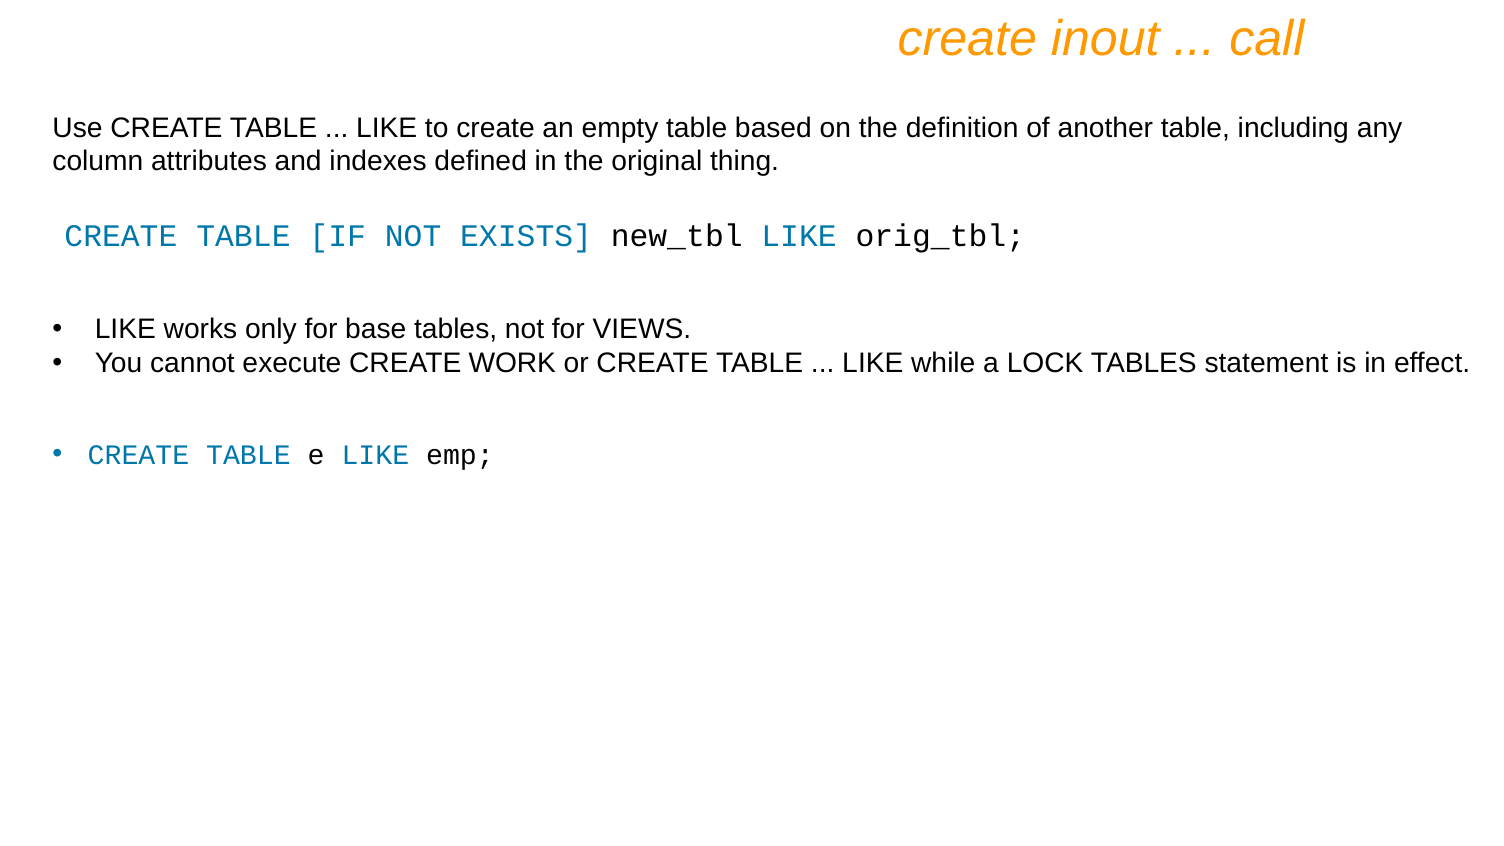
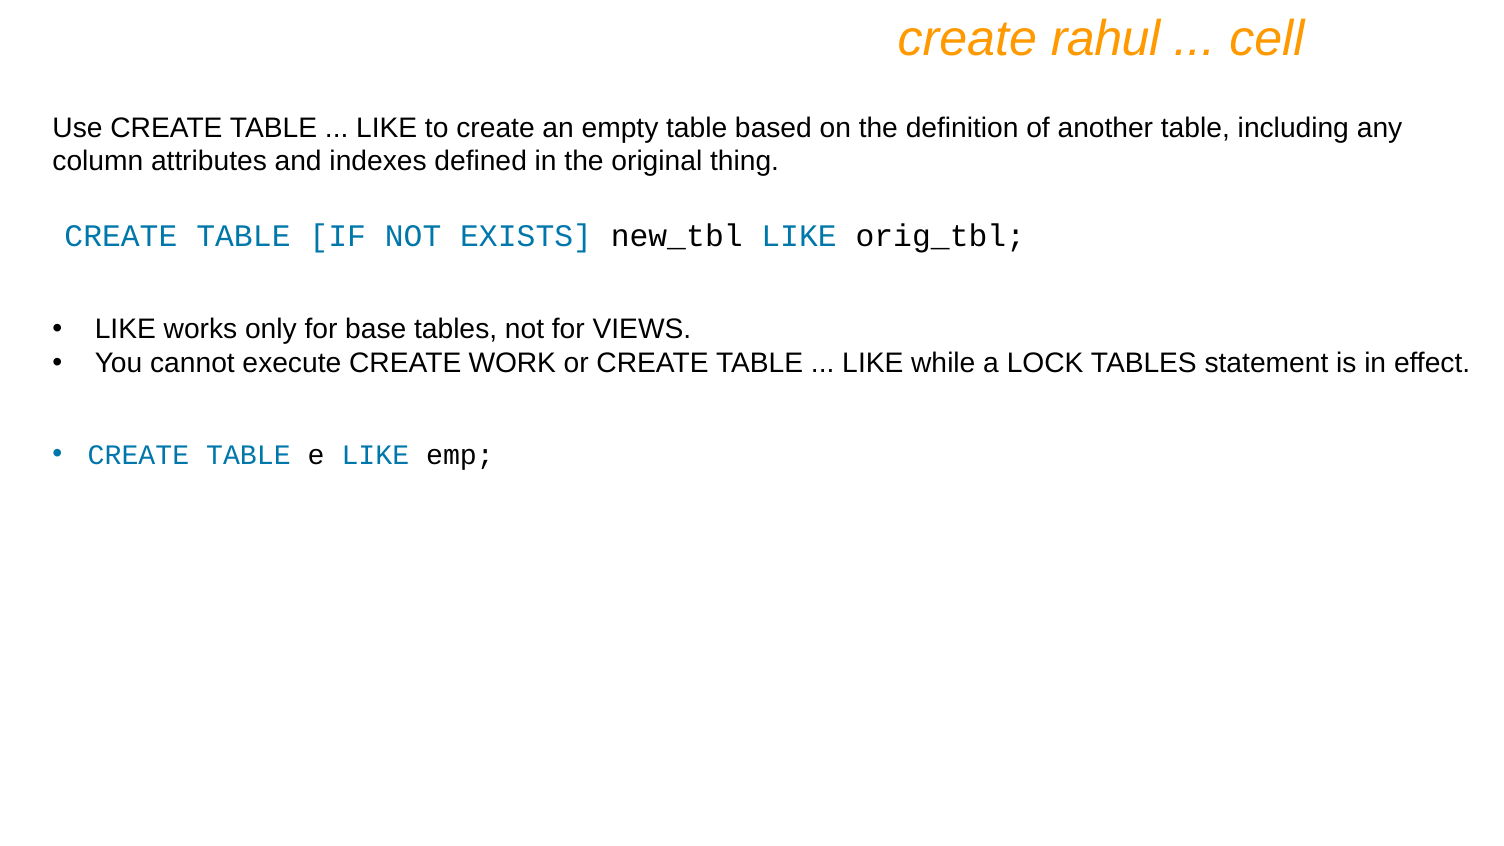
inout: inout -> rahul (1106, 39)
call: call -> cell (1267, 39)
